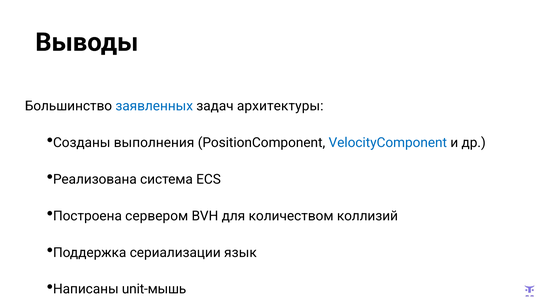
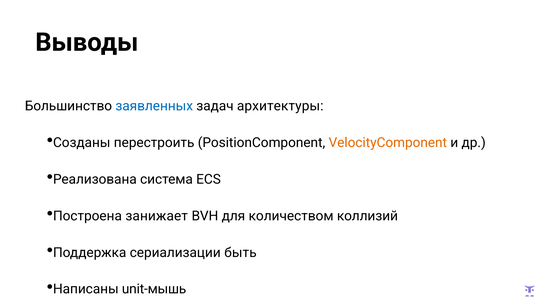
выполнения: выполнения -> перестроить (154, 143)
VelocityComponent colour: blue -> orange (388, 143)
сервером: сервером -> занижает (157, 216)
язык: язык -> быть (240, 253)
